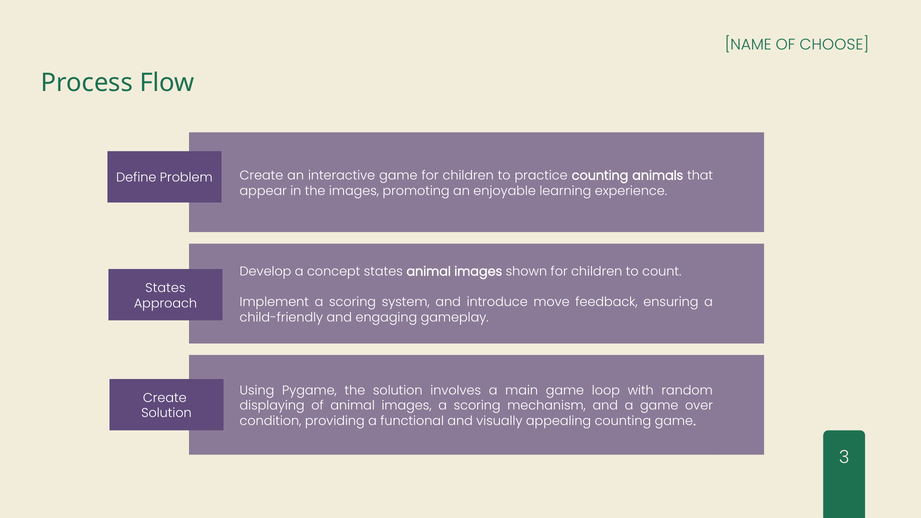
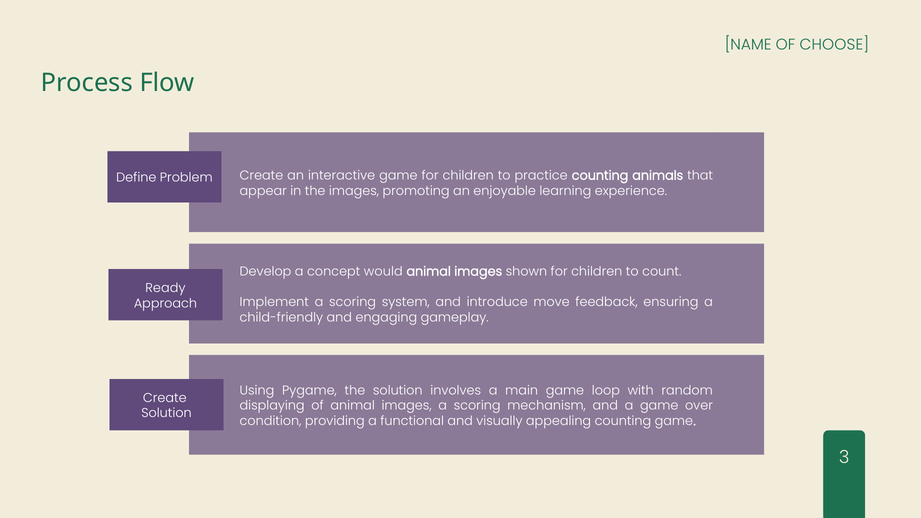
concept states: states -> would (383, 271)
States: States -> Ready (165, 288)
